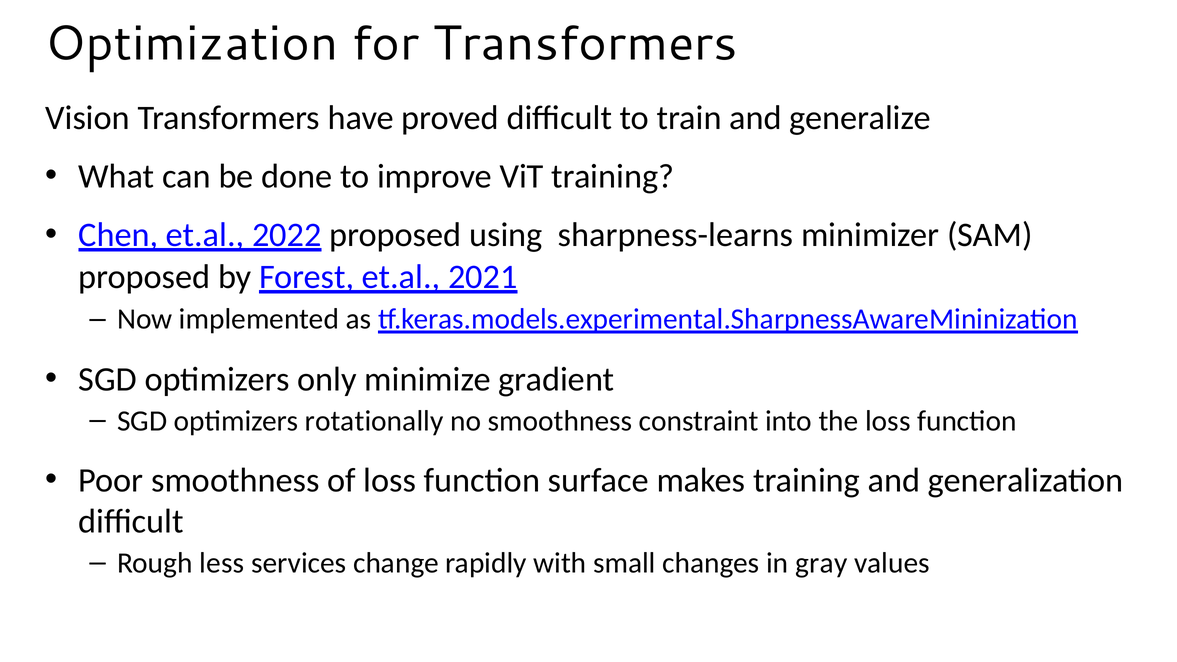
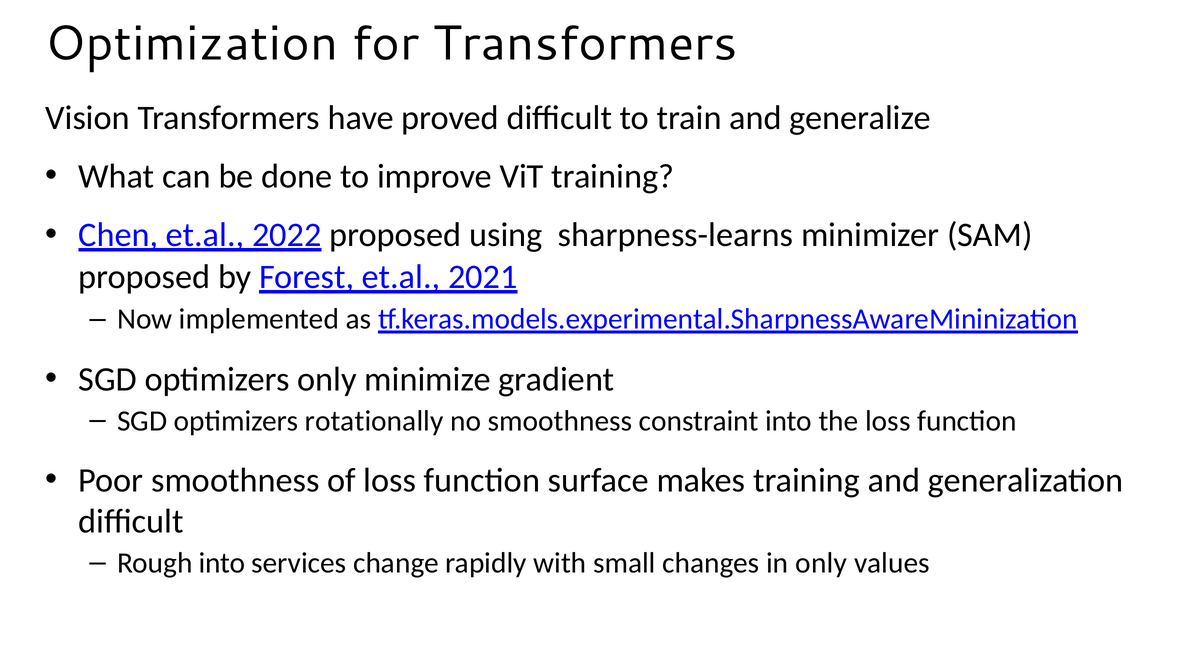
Rough less: less -> into (222, 563)
in gray: gray -> only (821, 563)
